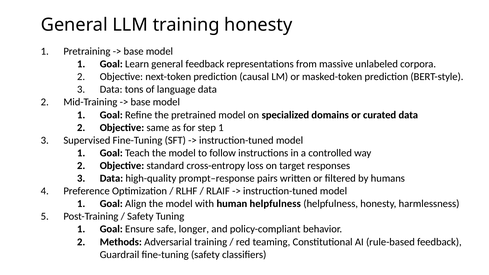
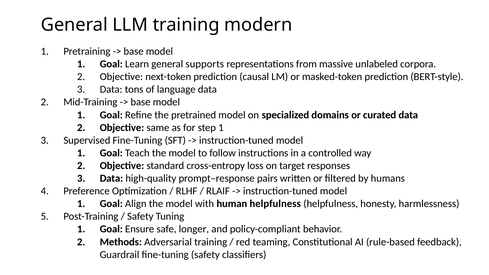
training honesty: honesty -> modern (258, 25)
general feedback: feedback -> supports (205, 64)
